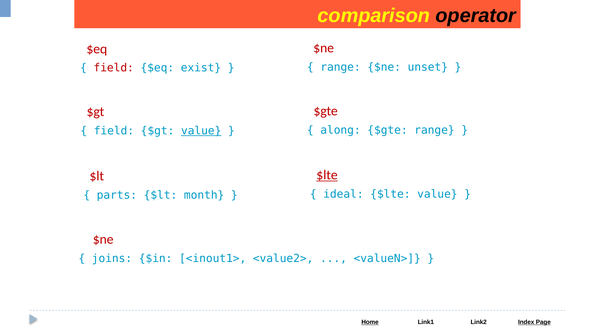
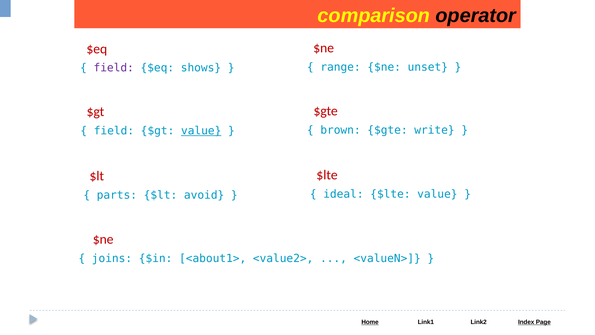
field colour: red -> purple (114, 68)
exist: exist -> shows (201, 68)
along: along -> brown (340, 130)
$gte range: range -> write (434, 130)
$lte underline: present -> none (327, 175)
month: month -> avoid (204, 195)
<inout1>: <inout1> -> <about1> (213, 258)
